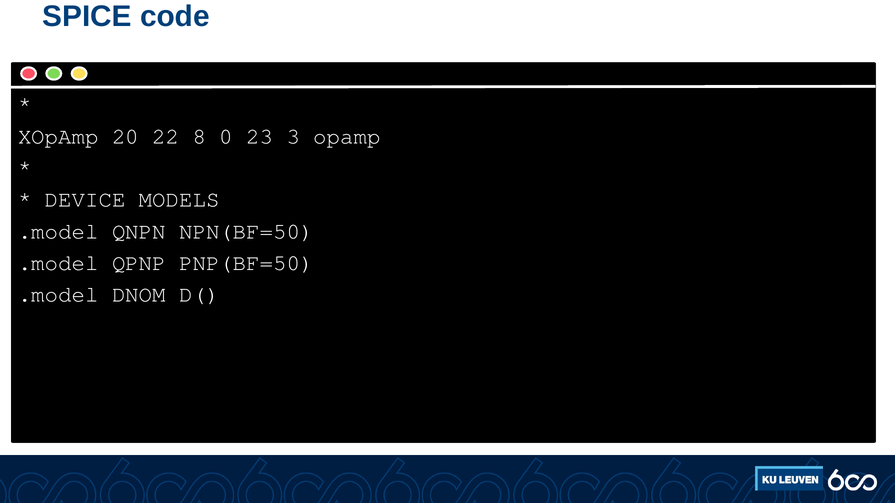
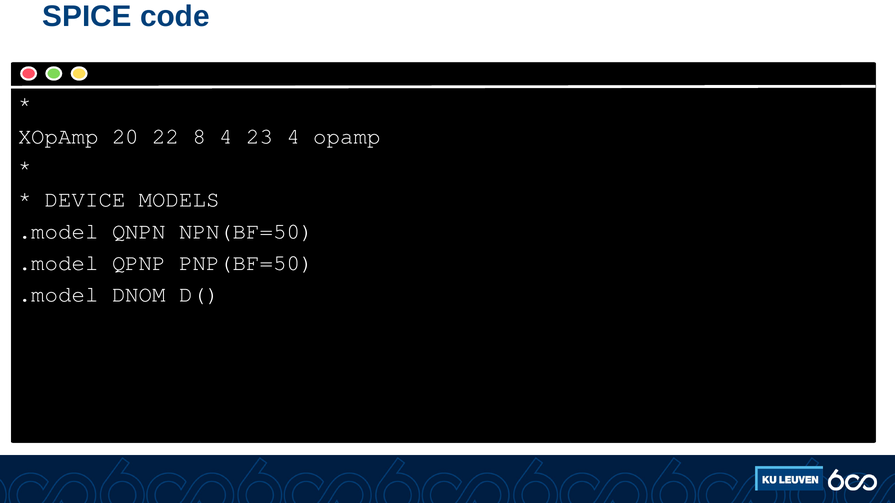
8 0: 0 -> 4 (226, 136)
23 3: 3 -> 4 (293, 136)
